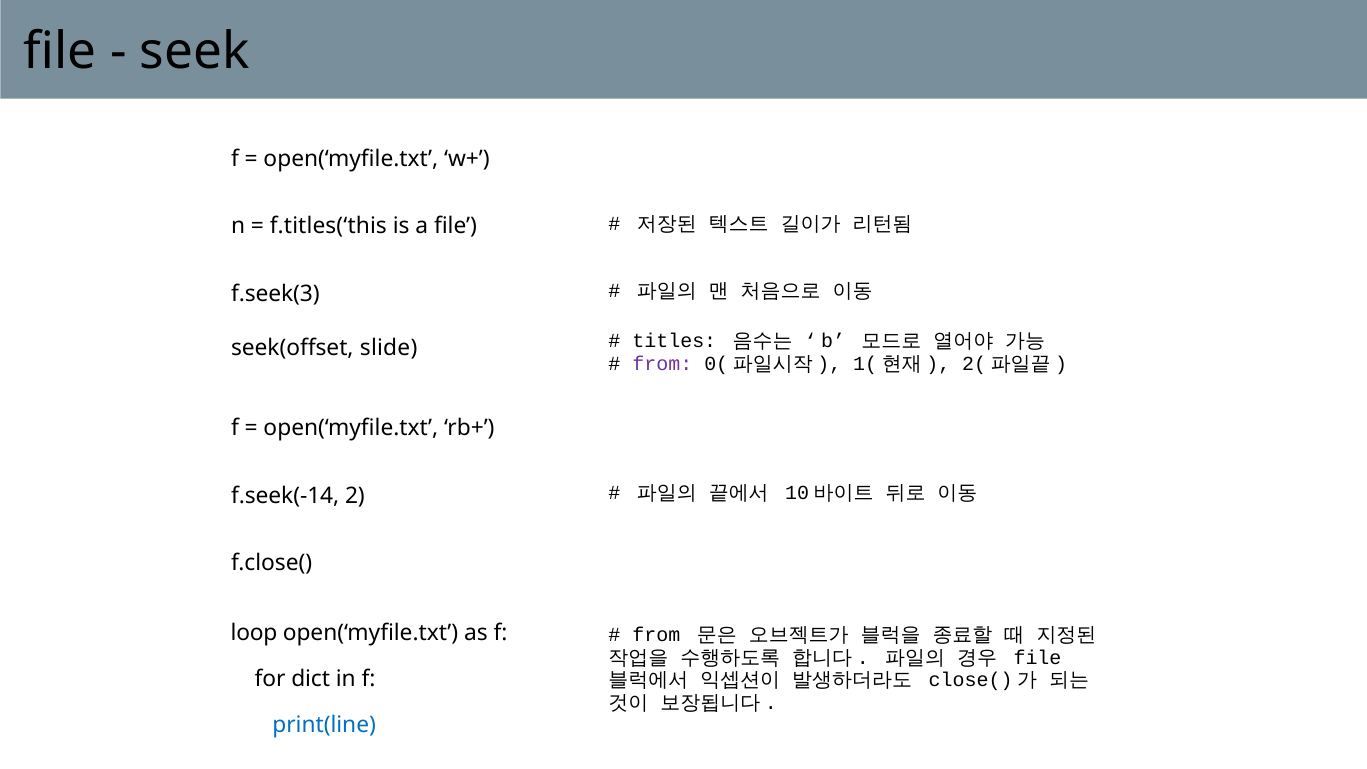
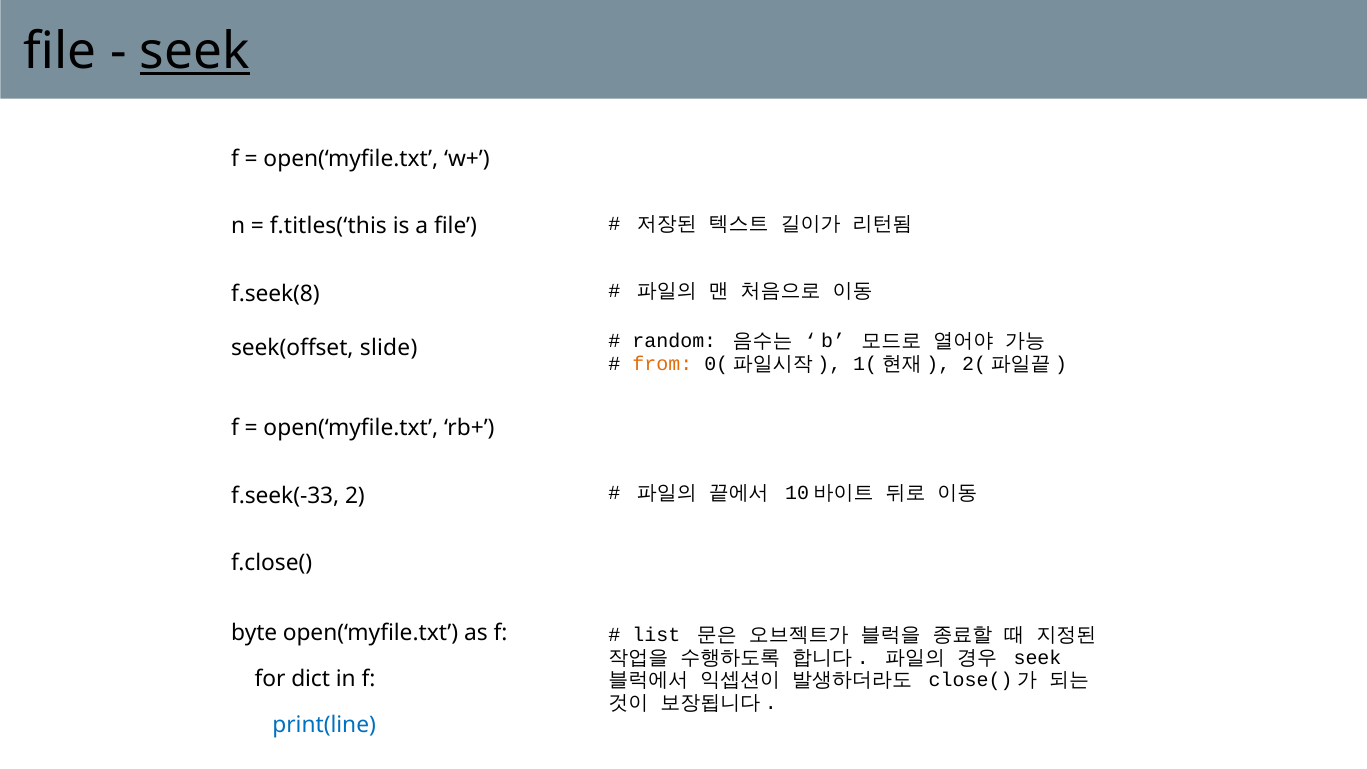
seek underline: none -> present (195, 51)
f.seek(3: f.seek(3 -> f.seek(8 (275, 294)
titles: titles -> random (674, 341)
from colour: purple -> orange (662, 364)
f.seek(-14: f.seek(-14 -> f.seek(-33 (285, 496)
loop: loop -> byte (254, 633)
from: from -> list (656, 635)
file: file -> seek (1037, 657)
